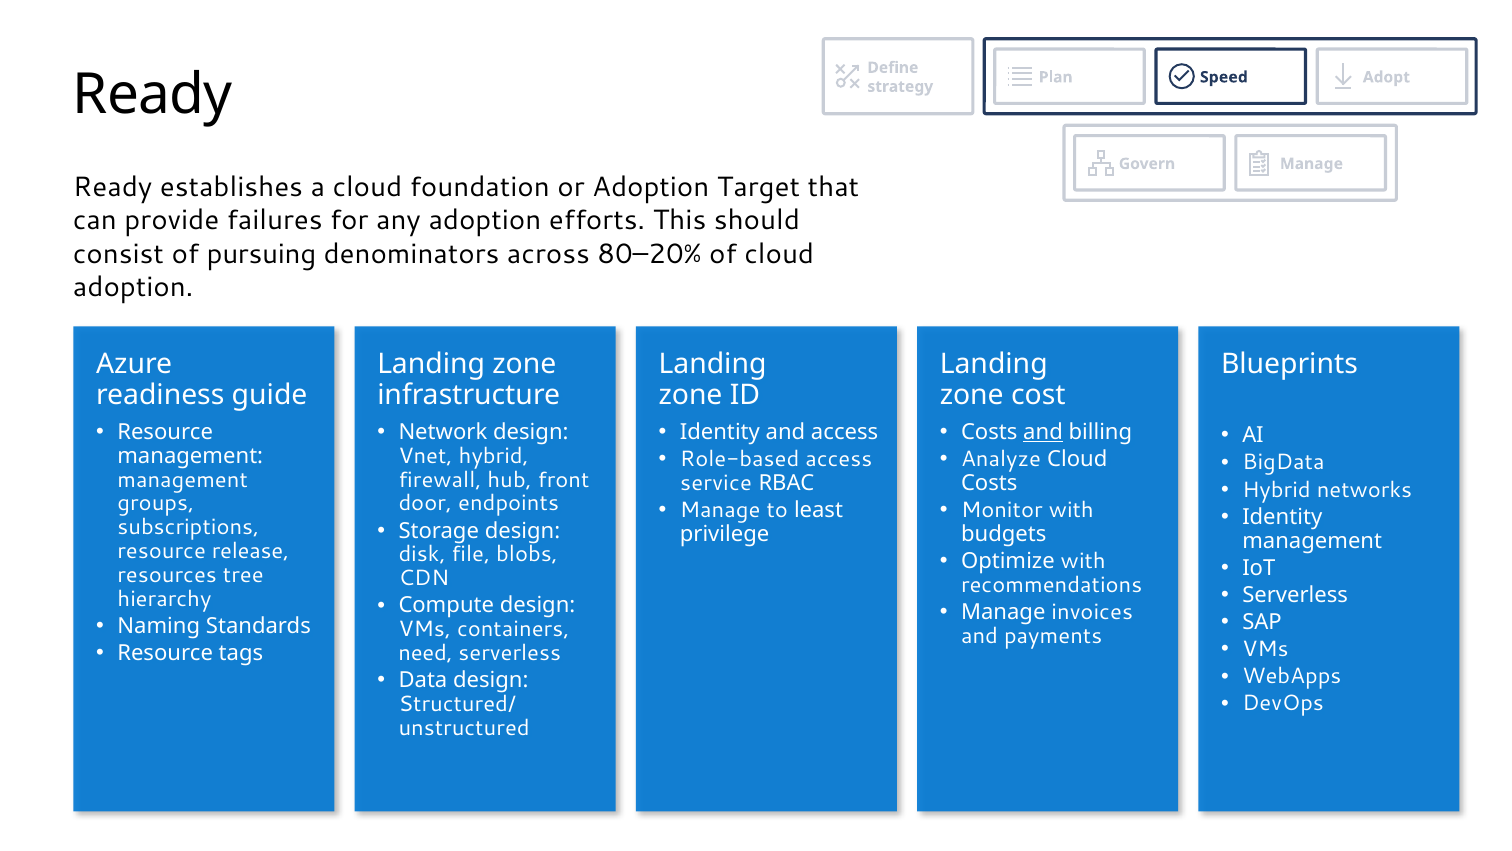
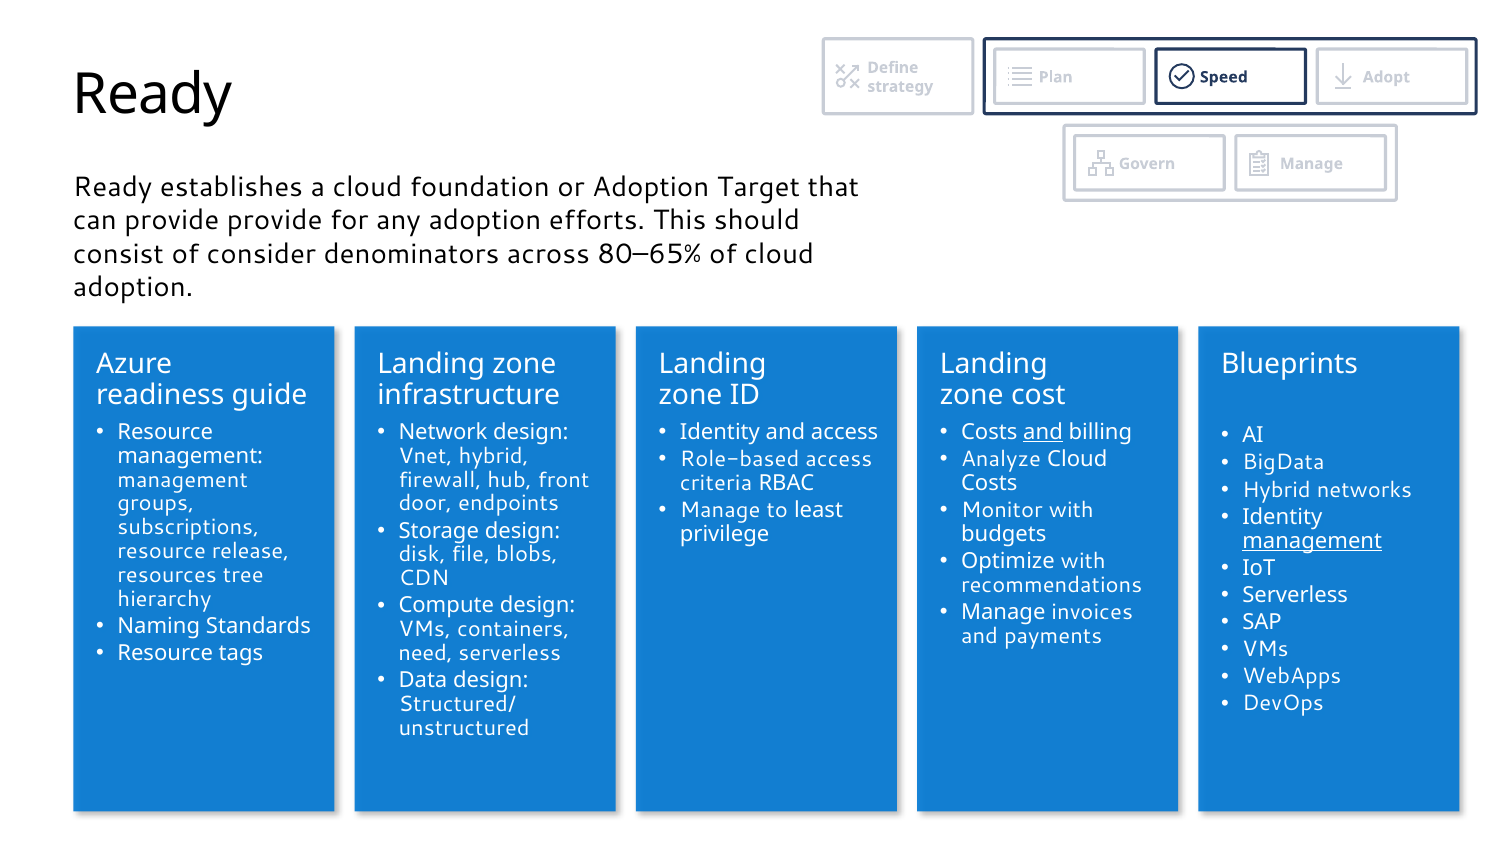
provide failures: failures -> provide (275, 220)
pursuing: pursuing -> consider (261, 254)
80–20%: 80–20% -> 80–65% (650, 254)
service: service -> criteria (716, 483)
management underline: none -> present (1312, 540)
